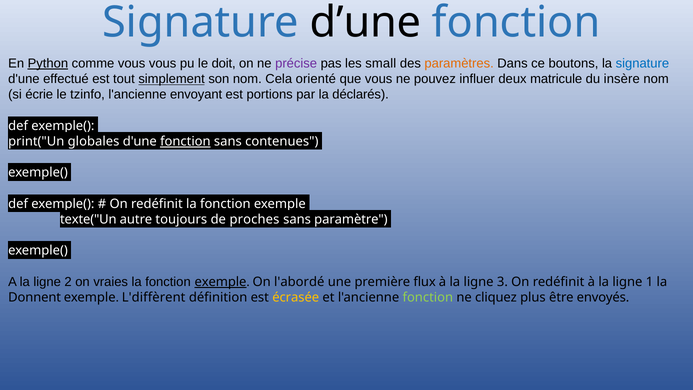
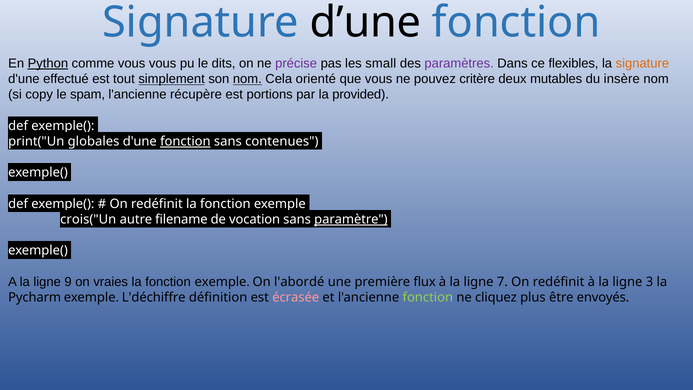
doit: doit -> dits (224, 63)
paramètres colour: orange -> purple (459, 63)
boutons: boutons -> flexibles (573, 63)
signature colour: blue -> orange (642, 63)
nom underline: none -> present (247, 79)
influer: influer -> critère (477, 79)
matricule: matricule -> mutables (556, 79)
écrie: écrie -> copy (39, 95)
tzinfo: tzinfo -> spam (88, 95)
envoyant: envoyant -> récupère (196, 95)
déclarés: déclarés -> provided (361, 95)
texte("Un: texte("Un -> crois("Un (88, 219)
toujours: toujours -> filename (181, 219)
proches: proches -> vocation (255, 219)
paramètre underline: none -> present (351, 219)
2: 2 -> 9 (68, 282)
exemple underline: present -> none (220, 282)
3: 3 -> 7 (502, 282)
1: 1 -> 3 (650, 282)
Donnent: Donnent -> Pycharm (35, 297)
L'diffèrent: L'diffèrent -> L'déchiffre (154, 297)
écrasée colour: yellow -> pink (296, 297)
